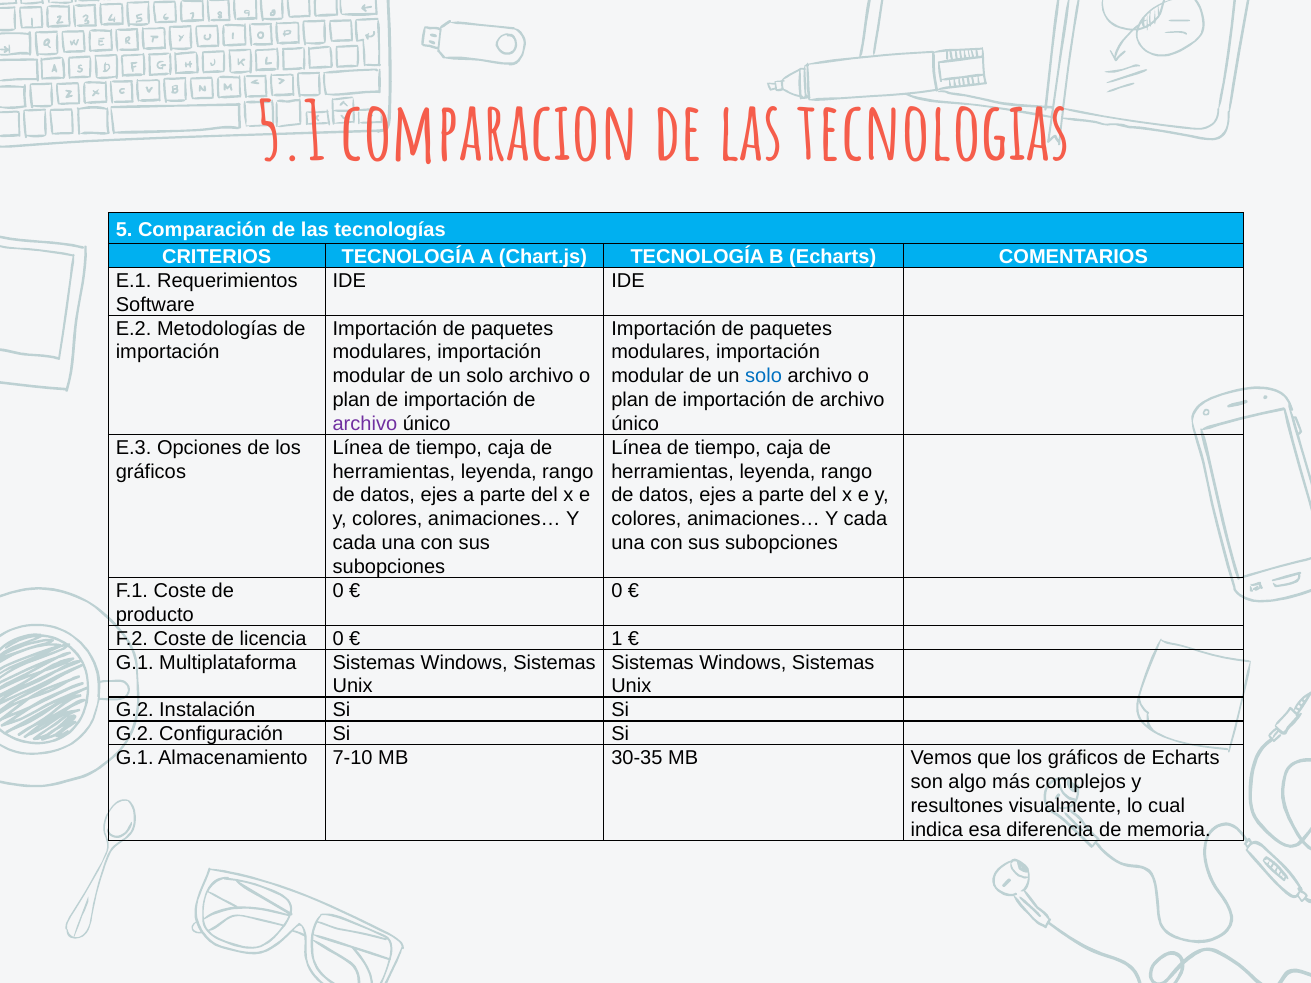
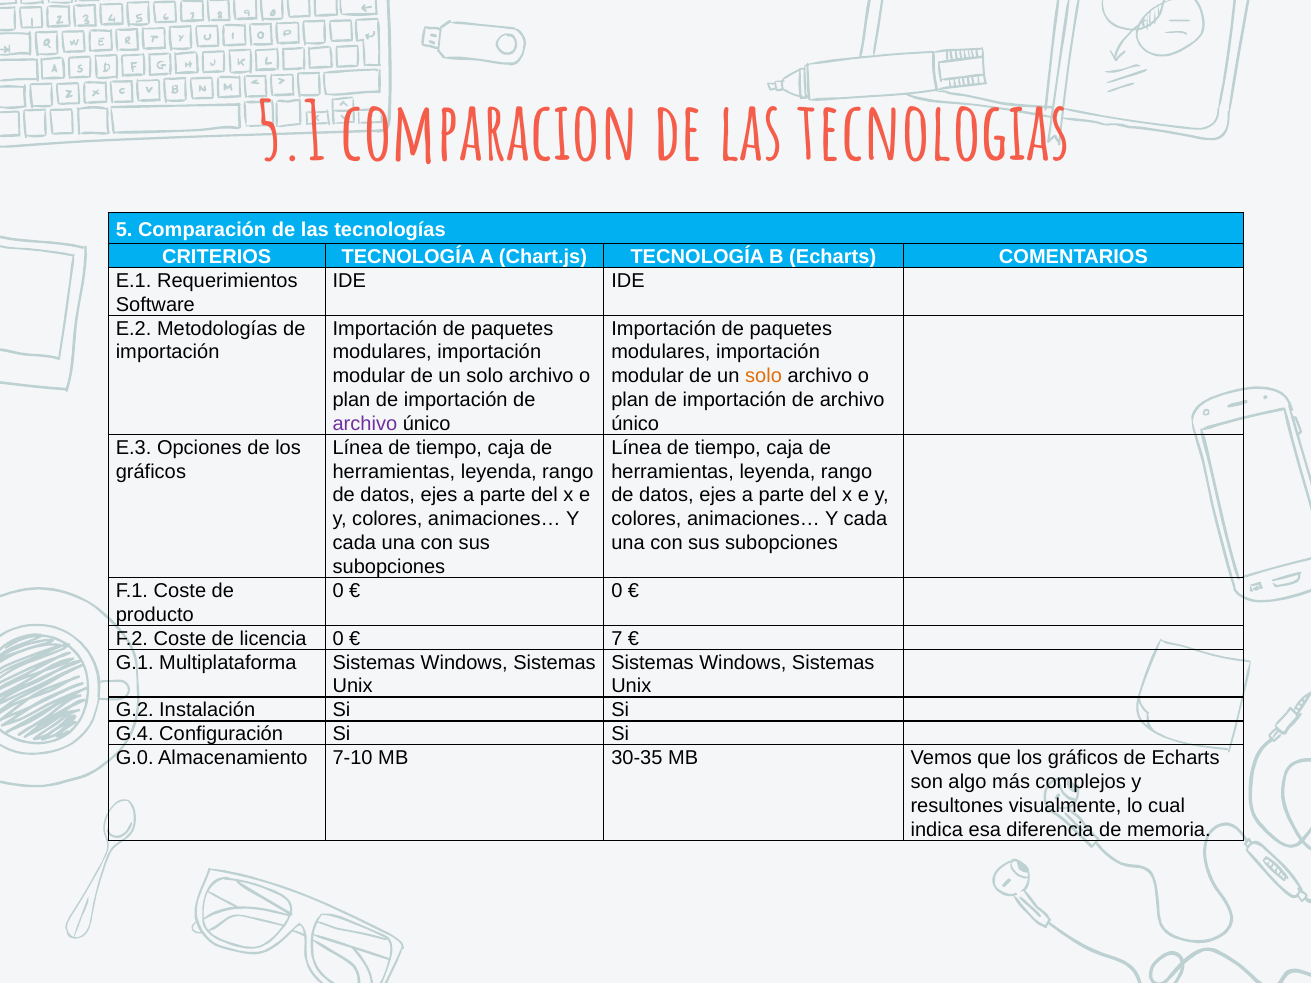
solo colour: blue -> orange (764, 376)
1: 1 -> 7 (617, 639)
G.2: G.2 -> G.4 (135, 734)
G.1: G.1 -> G.0 (135, 758)
